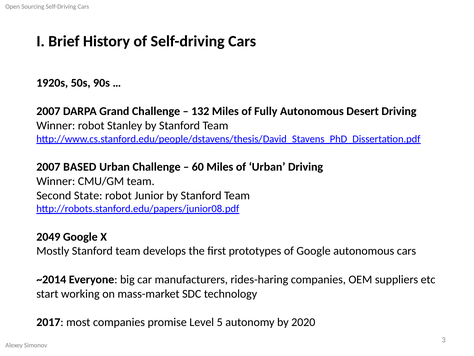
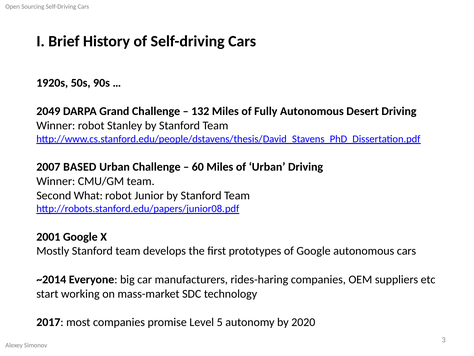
2007: 2007 -> 2049 (48, 111)
State: State -> What (88, 195)
2049: 2049 -> 2001 (48, 237)
